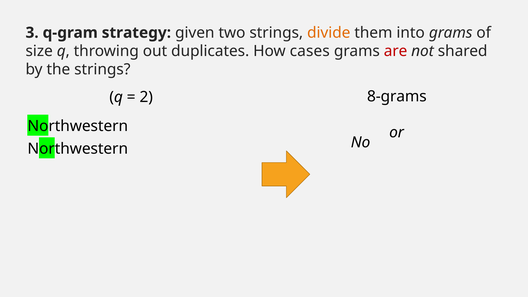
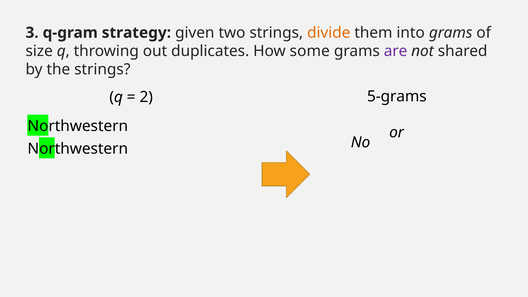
cases: cases -> some (310, 51)
are colour: red -> purple (396, 51)
8-grams: 8-grams -> 5-grams (397, 96)
